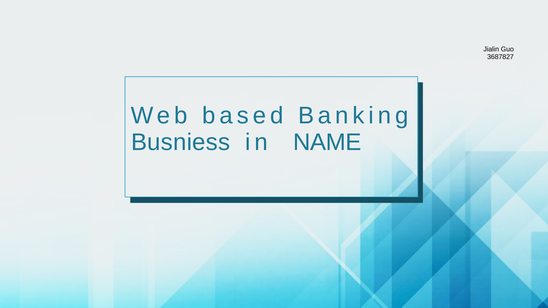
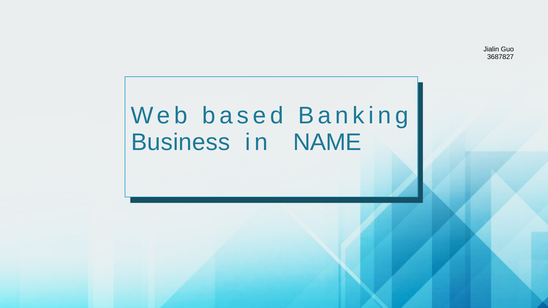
Busniess: Busniess -> Business (181, 143)
